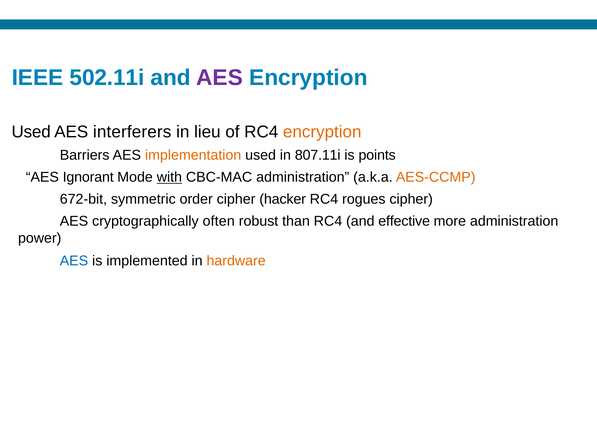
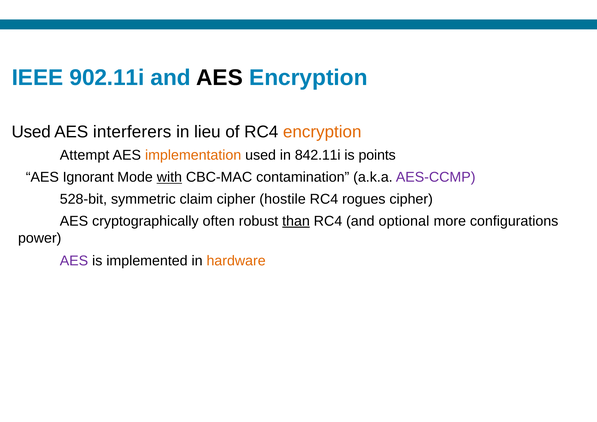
502.11i: 502.11i -> 902.11i (107, 78)
AES colour: purple -> black (220, 78)
Barriers: Barriers -> Attempt (85, 155)
807.11i: 807.11i -> 842.11i (318, 155)
CBC-MAC administration: administration -> contamination (303, 177)
AES-CCMP colour: orange -> purple (436, 177)
672-bit: 672-bit -> 528-bit (83, 199)
order: order -> claim (196, 199)
hacker: hacker -> hostile (283, 199)
than underline: none -> present (296, 221)
effective: effective -> optional (404, 221)
more administration: administration -> configurations (514, 221)
AES colour: blue -> purple (74, 261)
